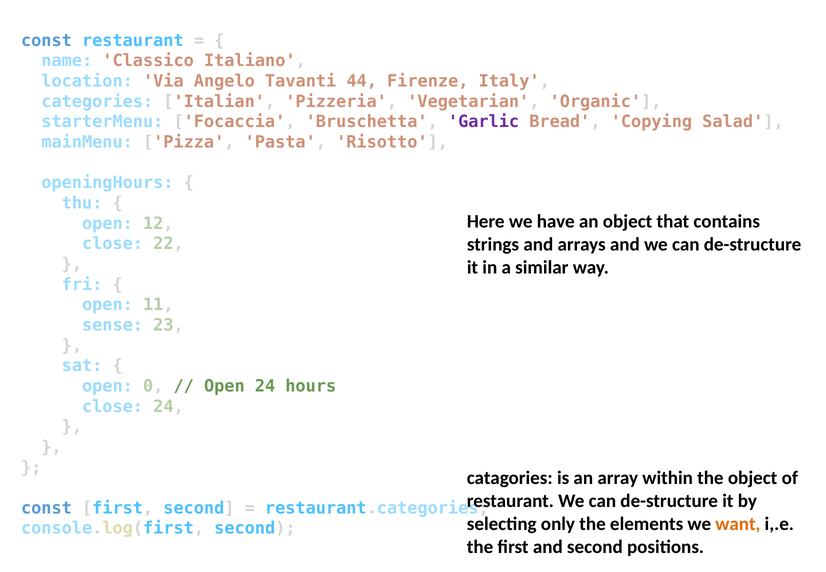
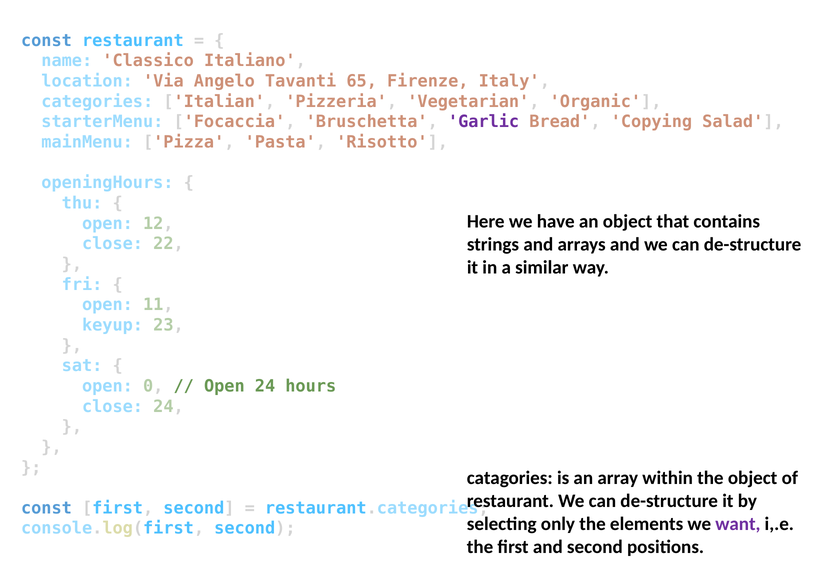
44: 44 -> 65 (362, 81)
sense: sense -> keyup (113, 325)
want colour: orange -> purple (738, 524)
